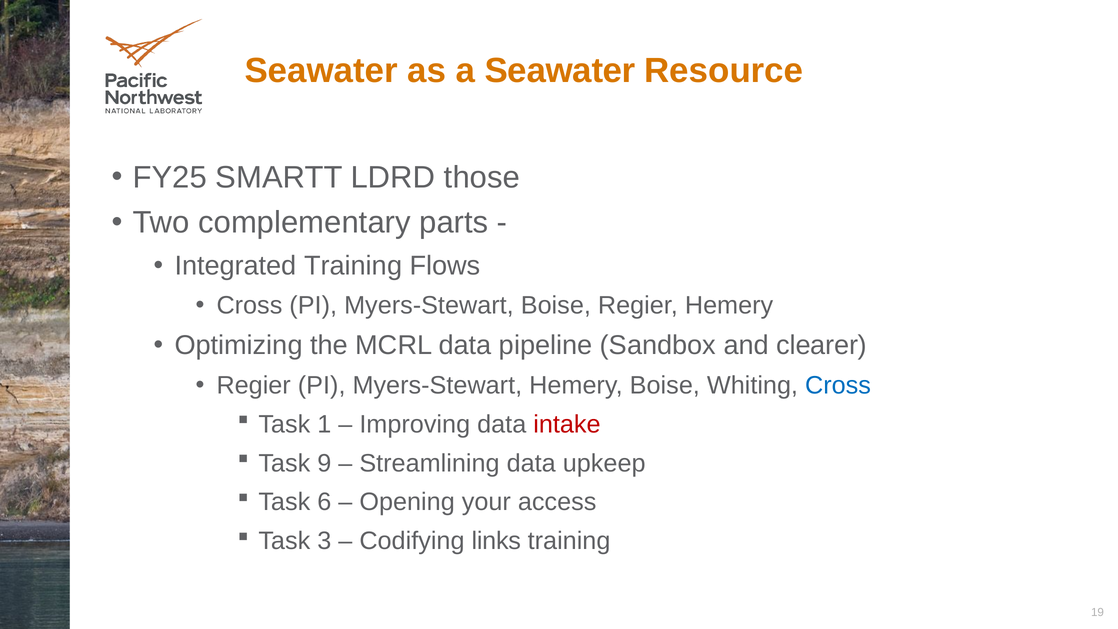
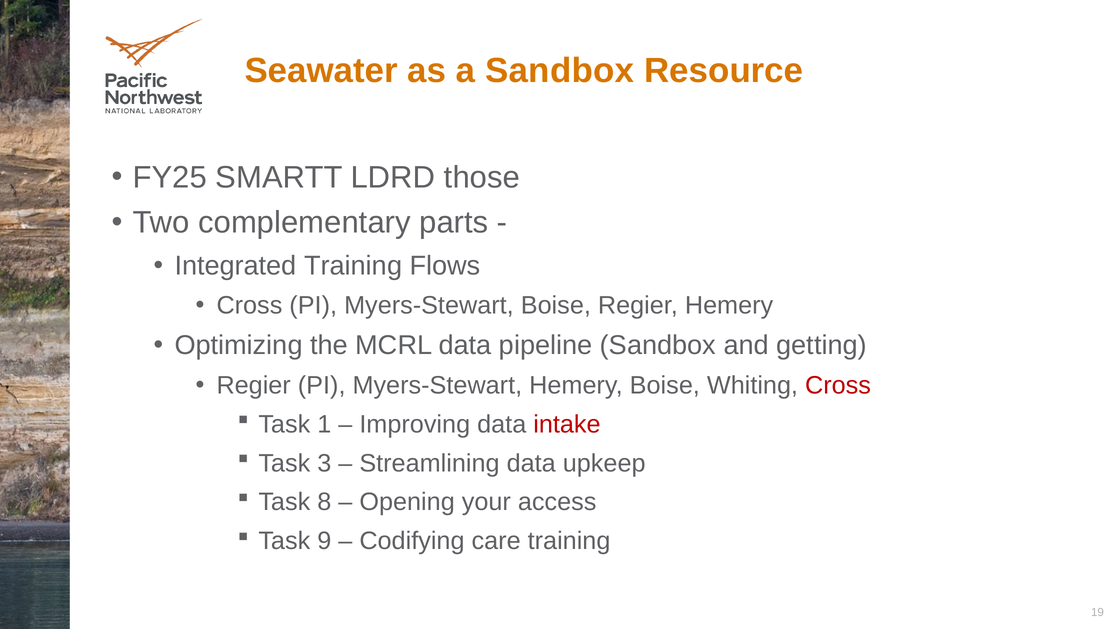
a Seawater: Seawater -> Sandbox (560, 71)
clearer: clearer -> getting (822, 345)
Cross colour: blue -> red (838, 385)
9: 9 -> 3 (324, 463)
6: 6 -> 8 (324, 502)
3: 3 -> 9 (324, 541)
links: links -> care (496, 541)
